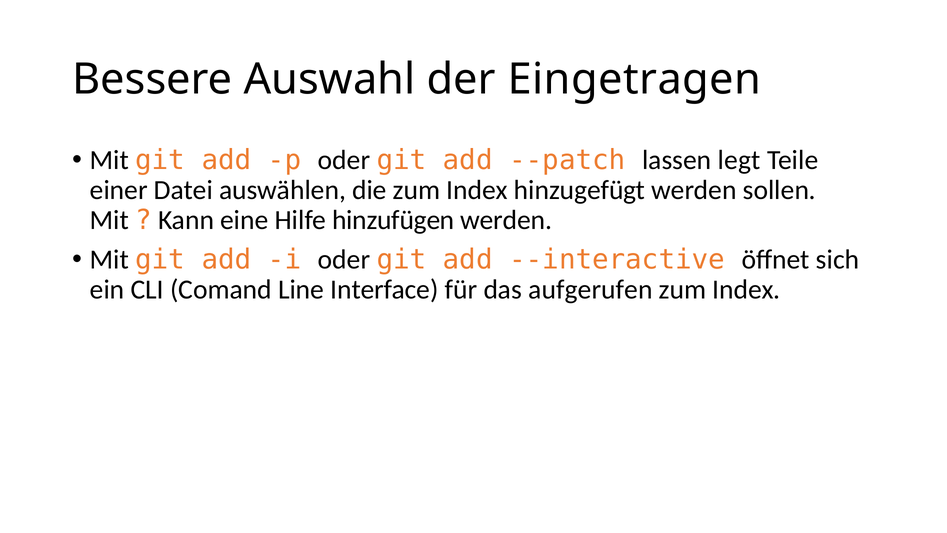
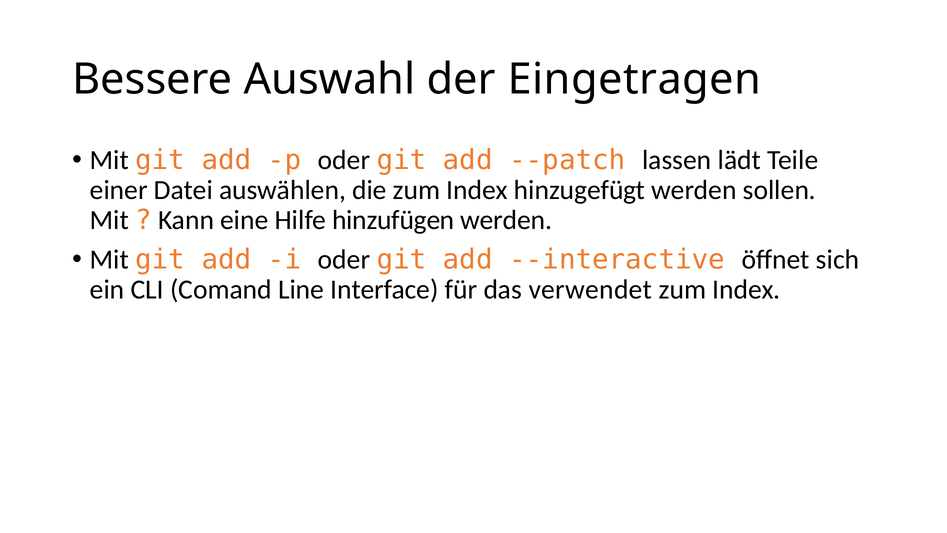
legt: legt -> lädt (739, 160)
aufgerufen: aufgerufen -> verwendet (590, 289)
